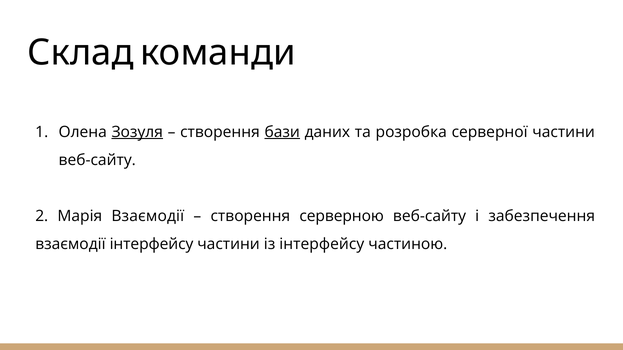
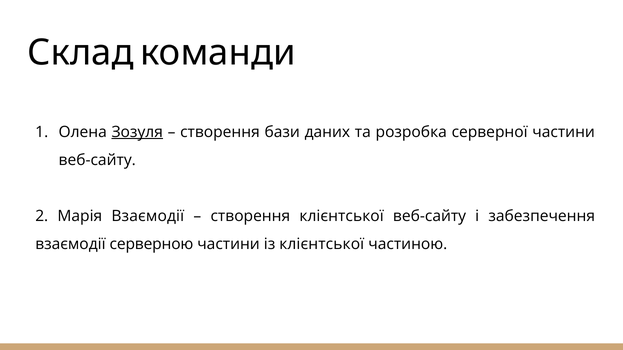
бази underline: present -> none (282, 132)
створення серверною: серверною -> клієнтської (342, 216)
взаємодії інтерфейсу: інтерфейсу -> серверною (152, 244)
із інтерфейсу: інтерфейсу -> клієнтської (322, 244)
